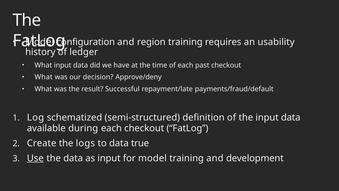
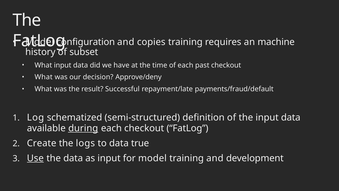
region: region -> copies (151, 42)
usability: usability -> machine (276, 42)
ledger: ledger -> subset (84, 52)
during underline: none -> present (83, 128)
